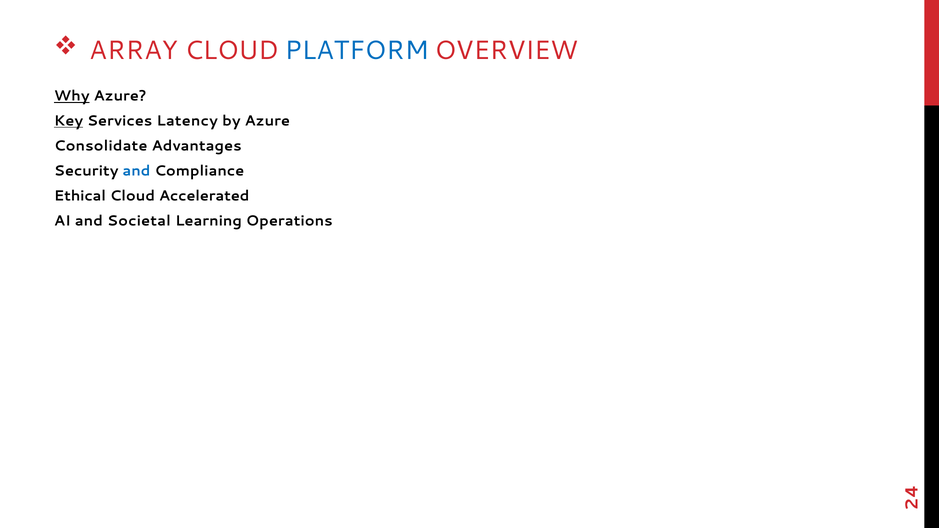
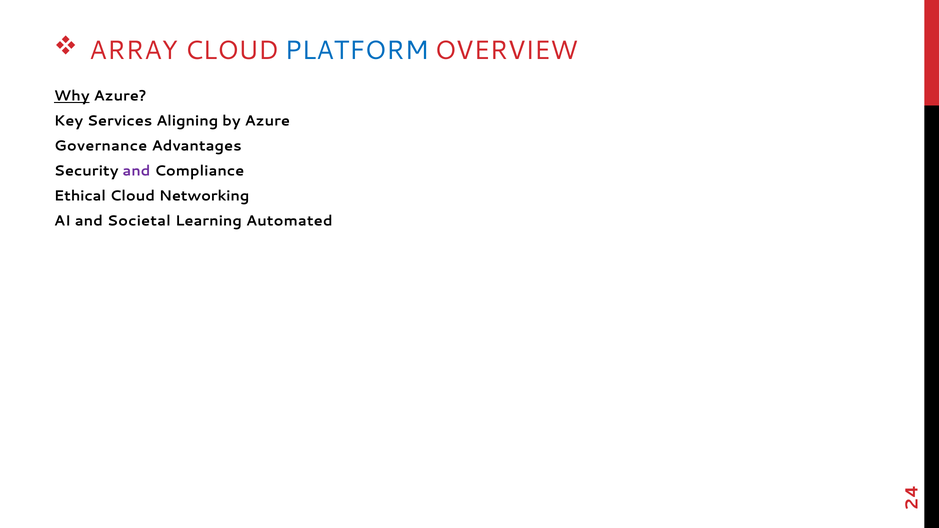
Key underline: present -> none (69, 121)
Latency: Latency -> Aligning (187, 121)
Consolidate: Consolidate -> Governance (101, 146)
and colour: blue -> purple (136, 171)
Accelerated: Accelerated -> Networking (204, 196)
Operations: Operations -> Automated (289, 221)
